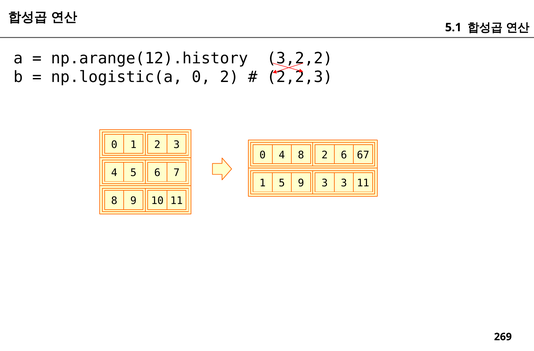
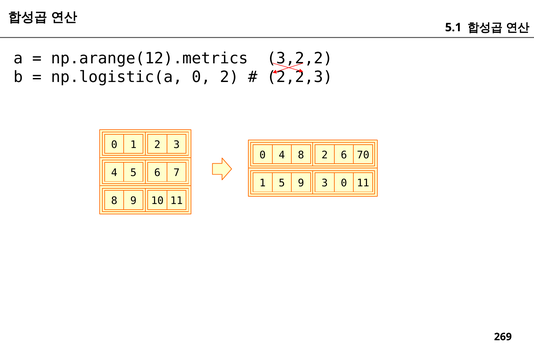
np.arange(12).history: np.arange(12).history -> np.arange(12).metrics (149, 58)
67: 67 -> 70 (363, 155)
3 3: 3 -> 0 (344, 183)
